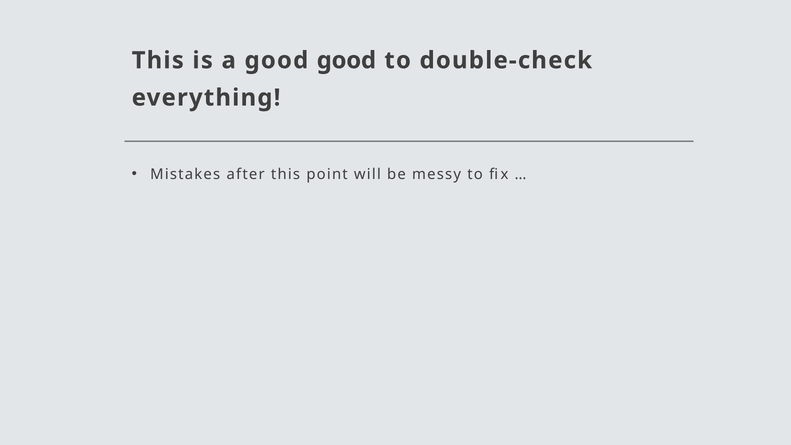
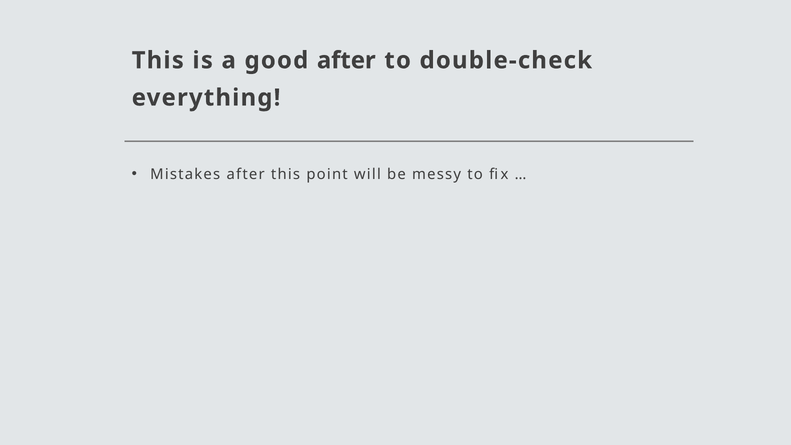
good good: good -> after (346, 60)
